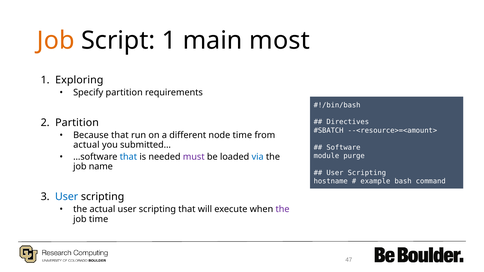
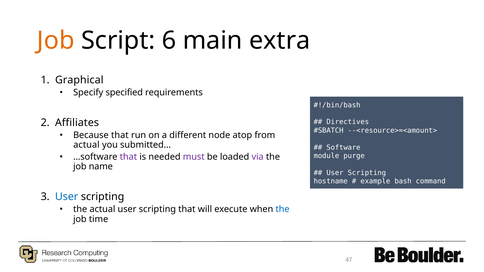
Script 1: 1 -> 6 (169, 41)
most: most -> extra (280, 41)
Exploring: Exploring -> Graphical (79, 80)
Specify partition: partition -> specified (124, 93)
Partition: Partition -> Affiliates (77, 123)
node time: time -> atop (242, 135)
that colour: blue -> purple (128, 157)
via colour: blue -> purple (258, 157)
the colour: purple -> blue (283, 210)
